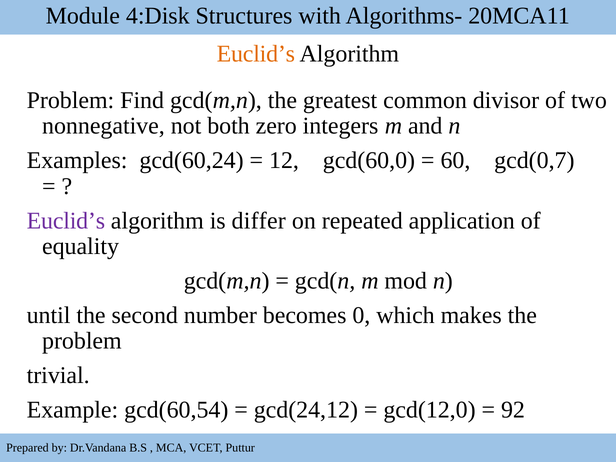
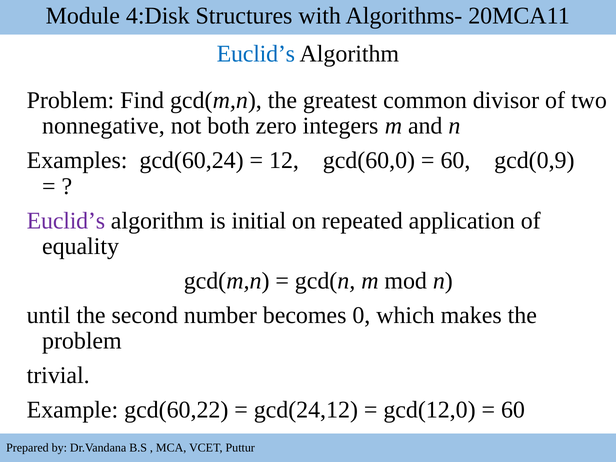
Euclid’s colour: orange -> blue (256, 54)
gcd(0,7: gcd(0,7 -> gcd(0,9 (534, 160)
differ: differ -> initial (259, 221)
gcd(60,54: gcd(60,54 -> gcd(60,22 (176, 410)
92: 92 -> 60 (513, 410)
